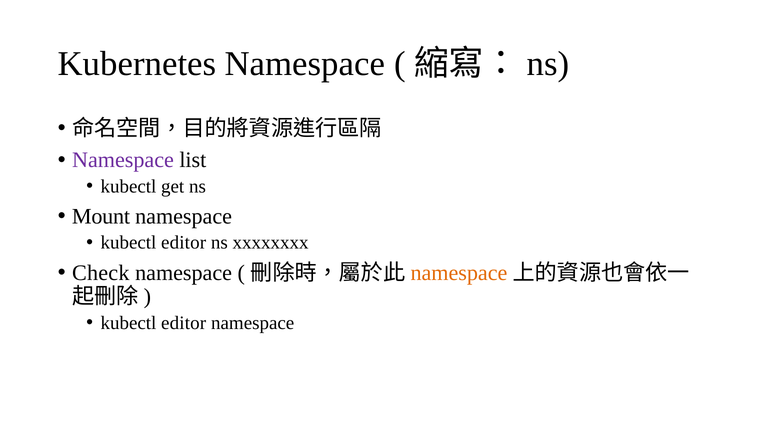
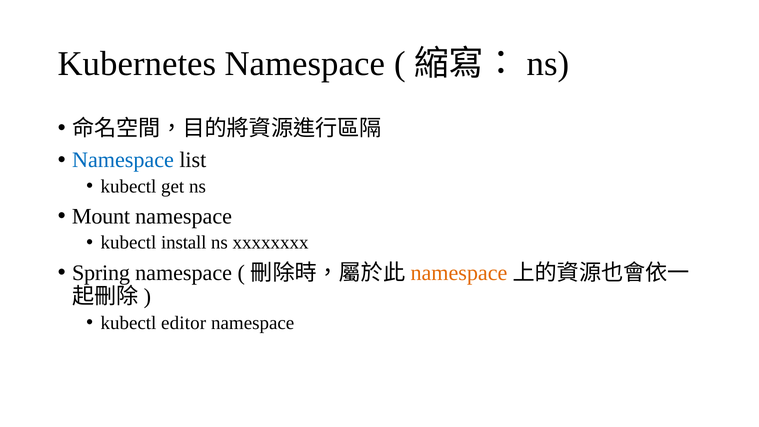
Namespace colour: purple -> blue (123, 160)
editor: editor -> install (184, 243)
Check: Check -> Spring (101, 273)
